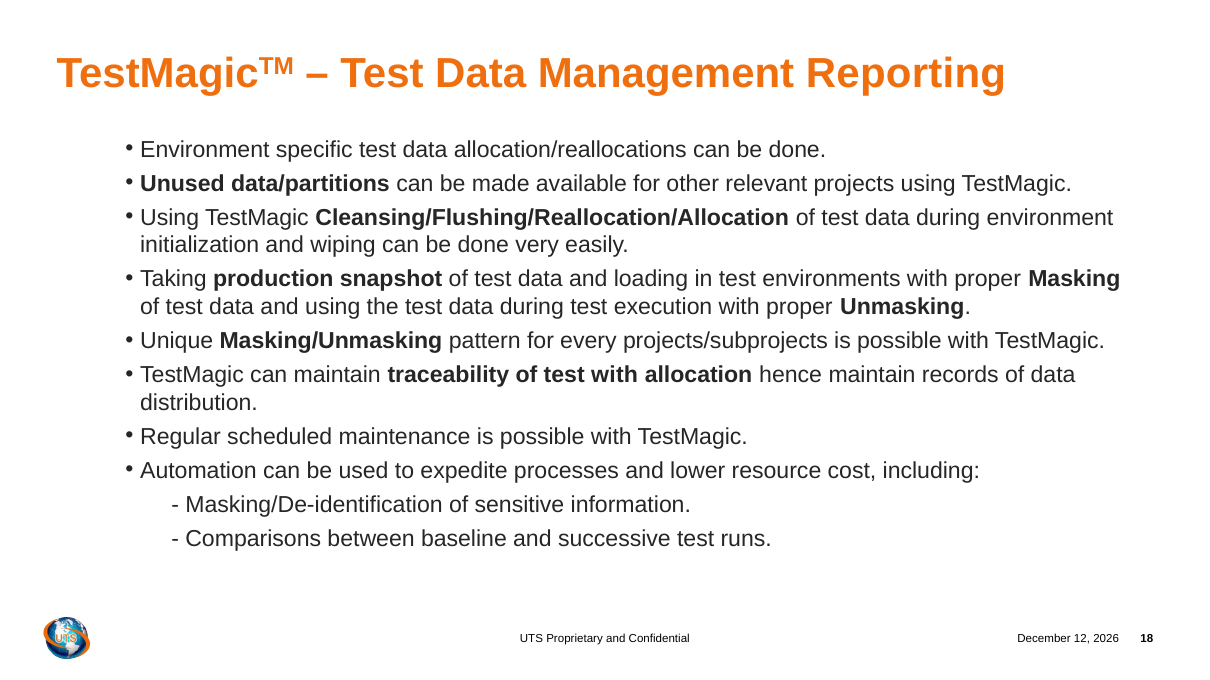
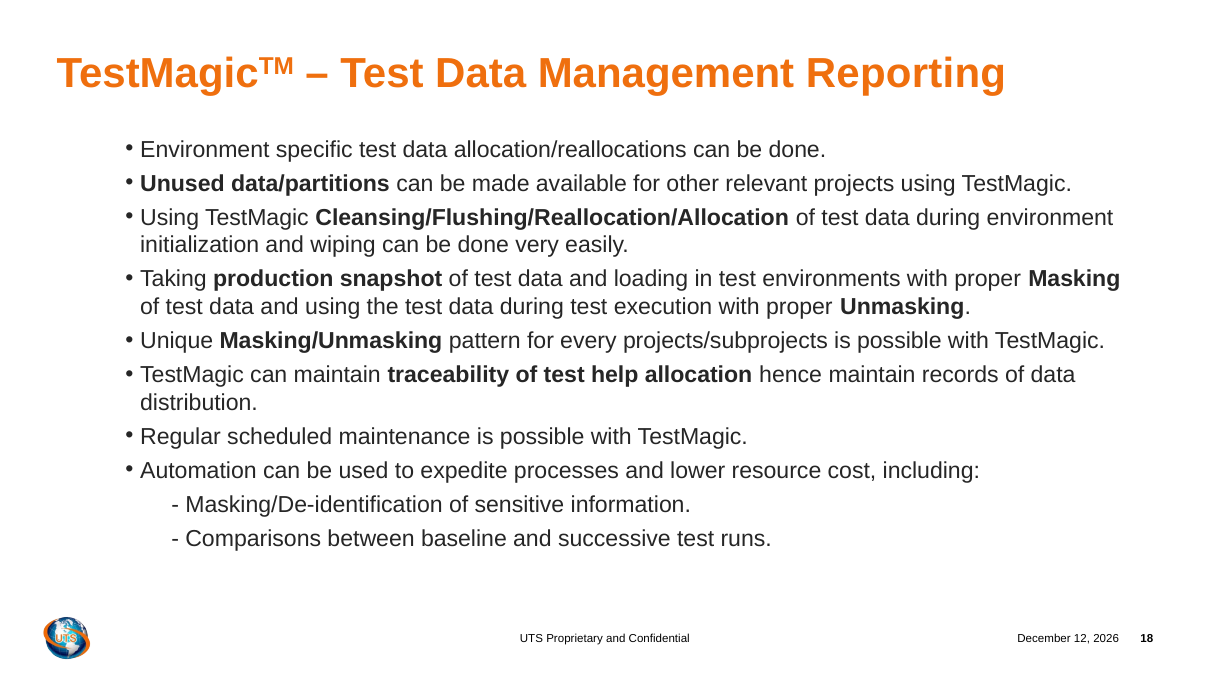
test with: with -> help (615, 375)
